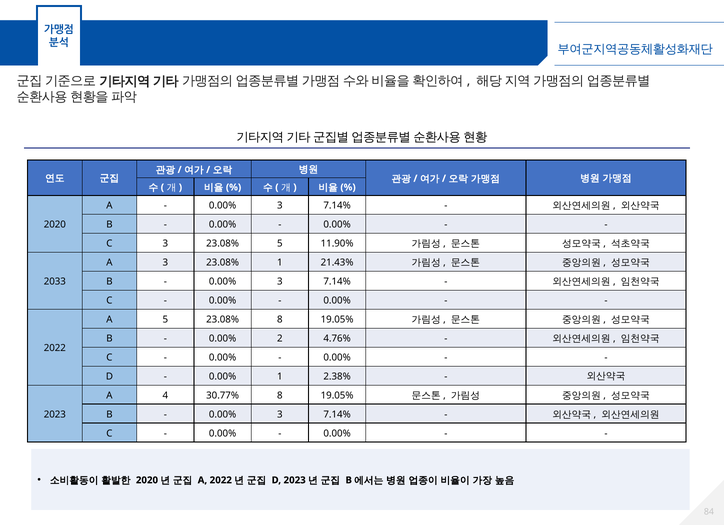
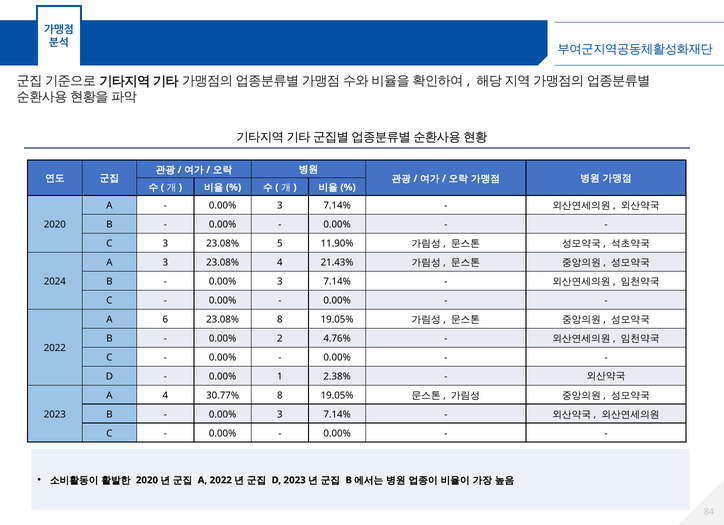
23.08% 1: 1 -> 4 (280, 262)
2033: 2033 -> 2024 (55, 281)
A 5: 5 -> 6 (165, 319)
